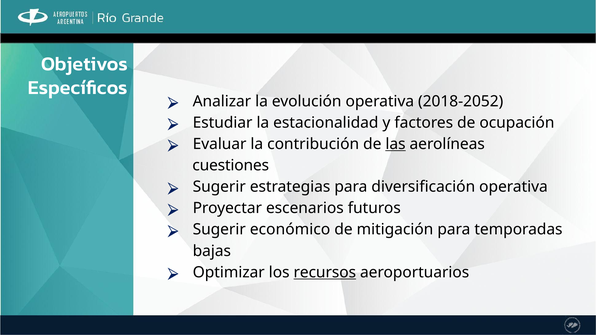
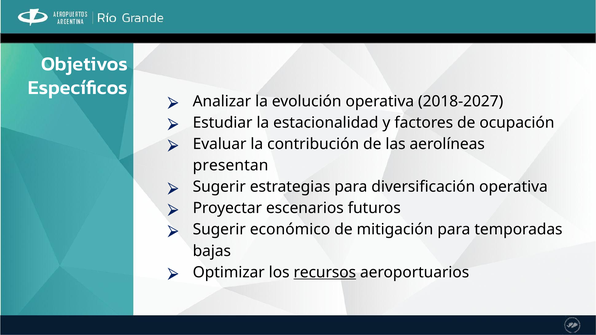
2018-2052: 2018-2052 -> 2018-2027 (461, 101)
las underline: present -> none (395, 144)
cuestiones: cuestiones -> presentan (231, 166)
